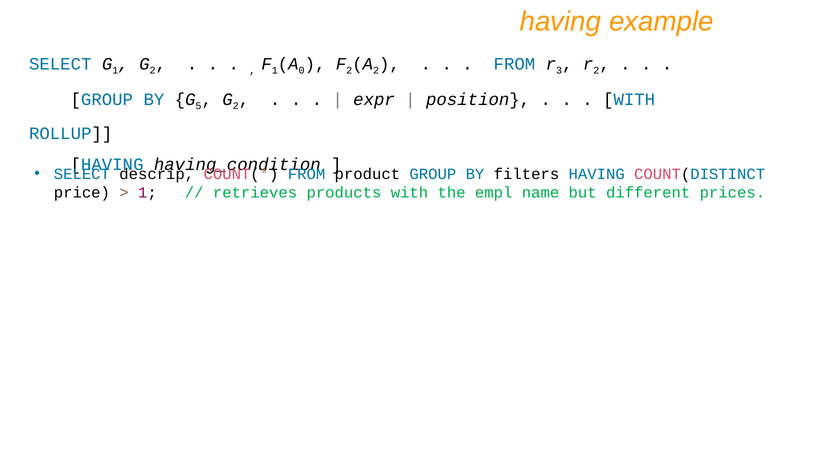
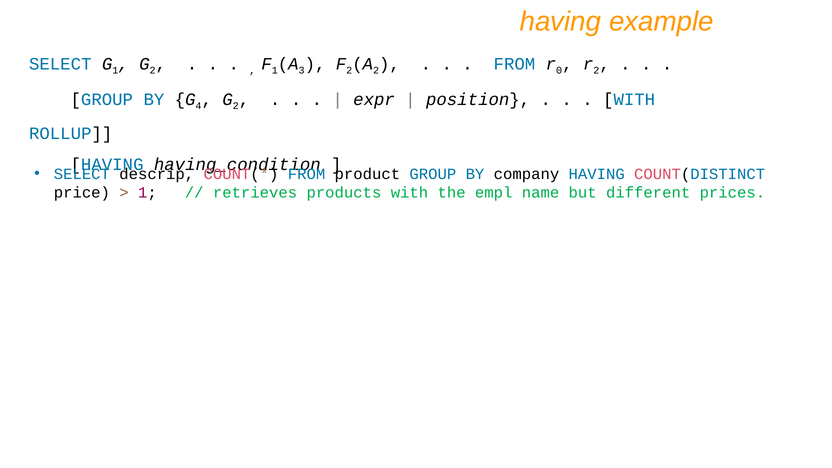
0: 0 -> 3 (302, 71)
3: 3 -> 0 (559, 71)
5: 5 -> 4 (199, 106)
filters: filters -> company (526, 174)
